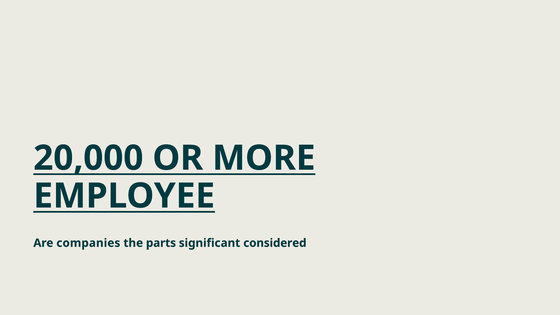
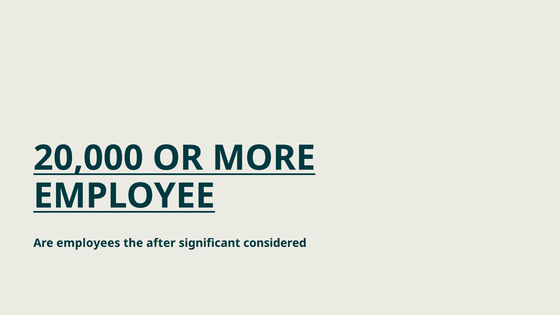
companies: companies -> employees (88, 243)
parts: parts -> after (161, 243)
